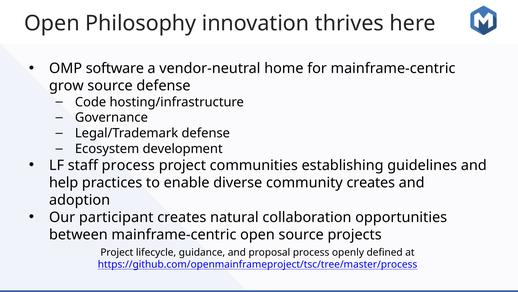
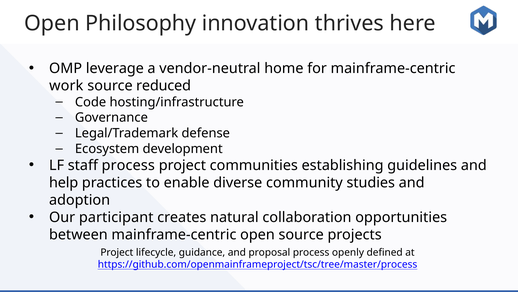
software: software -> leverage (115, 68)
grow: grow -> work (66, 86)
source defense: defense -> reduced (164, 86)
community creates: creates -> studies (371, 182)
